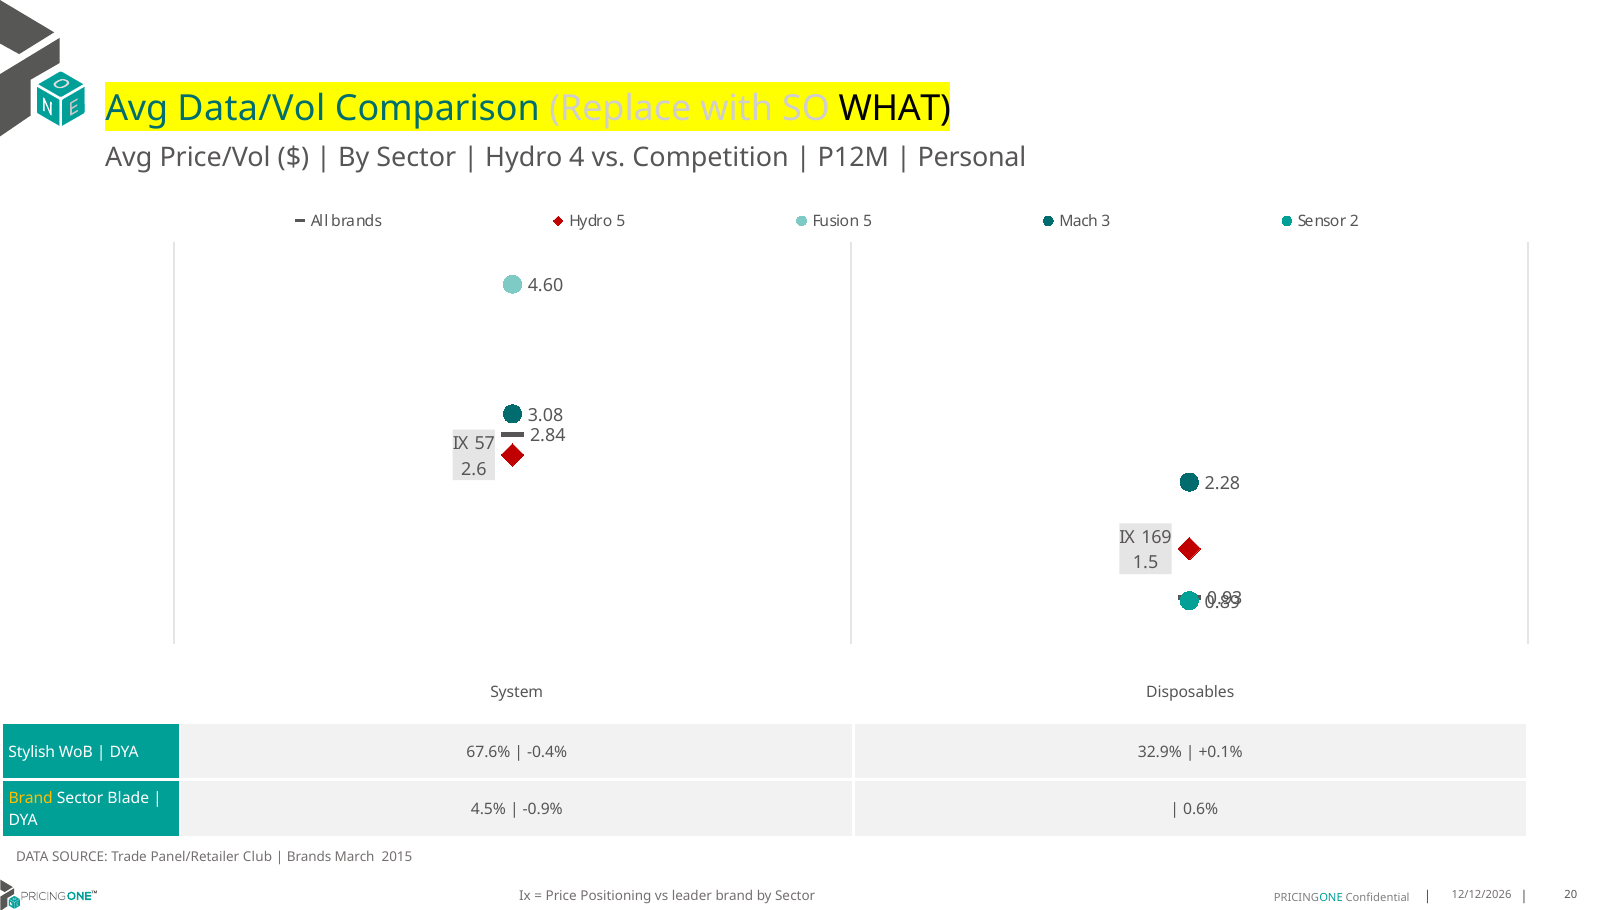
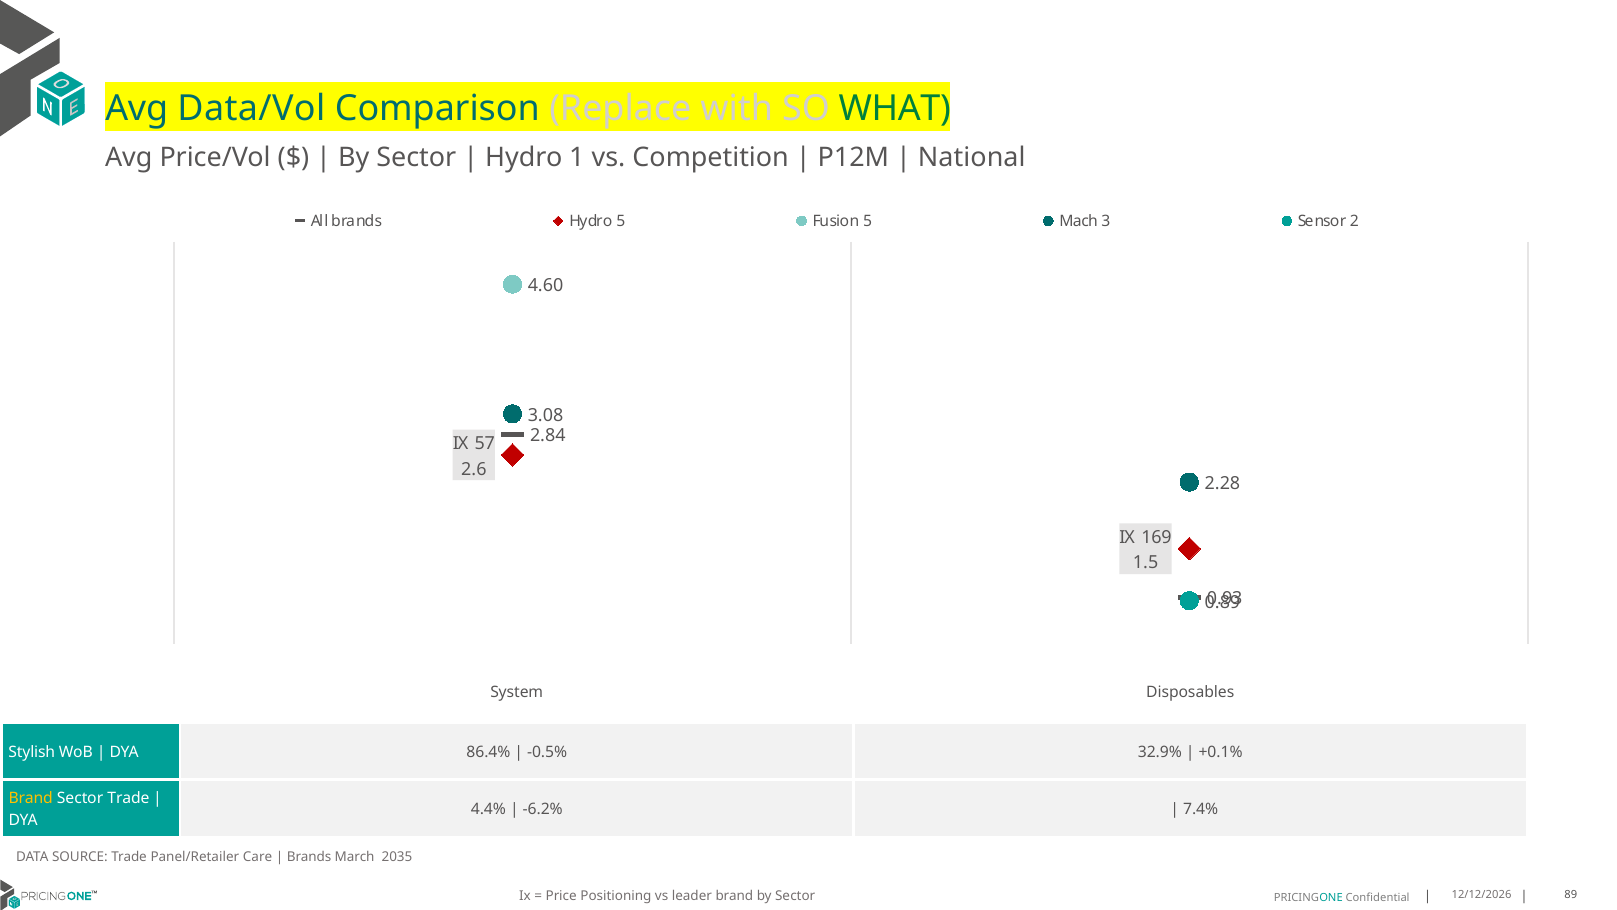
WHAT colour: black -> green (895, 109)
4: 4 -> 1 (577, 158)
Personal: Personal -> National (972, 158)
67.6%: 67.6% -> 86.4% (488, 752)
-0.4%: -0.4% -> -0.5% (547, 752)
Sector Blade: Blade -> Trade (128, 798)
4.5%: 4.5% -> 4.4% (488, 809)
-0.9%: -0.9% -> -6.2% (543, 809)
0.6%: 0.6% -> 7.4% (1201, 809)
Club: Club -> Care (258, 857)
2015: 2015 -> 2035 (397, 857)
20: 20 -> 89 (1571, 894)
